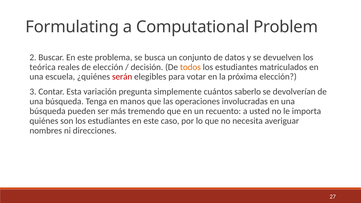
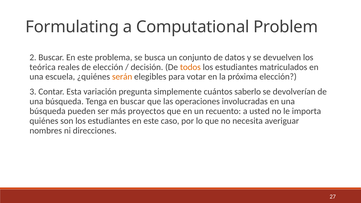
serán colour: red -> orange (122, 77)
en manos: manos -> buscar (133, 102)
tremendo: tremendo -> proyectos (146, 111)
